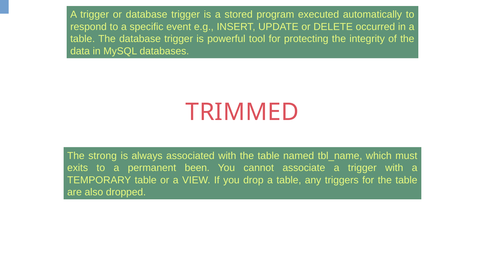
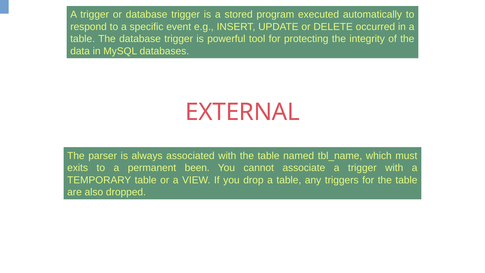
TRIMMED: TRIMMED -> EXTERNAL (243, 112)
strong: strong -> parser (103, 156)
